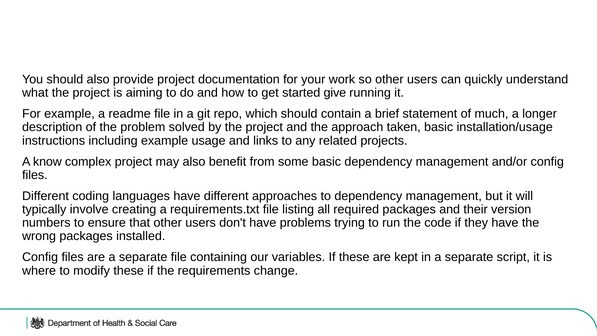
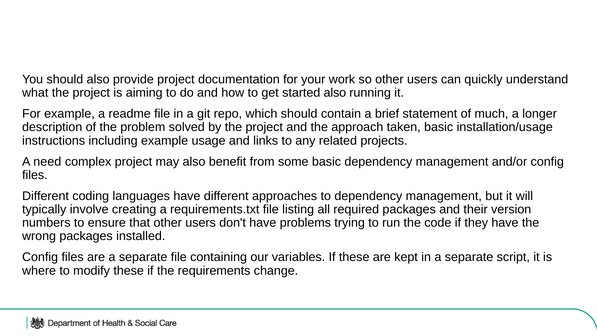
started give: give -> also (335, 93)
know: know -> need (47, 161)
